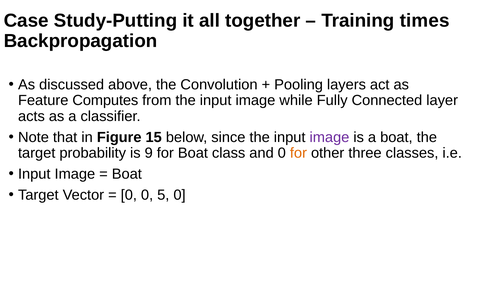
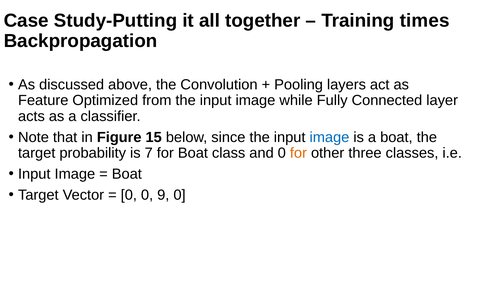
Computes: Computes -> Optimized (105, 101)
image colour: purple -> blue (329, 137)
9: 9 -> 7 (149, 153)
5: 5 -> 9 (163, 195)
